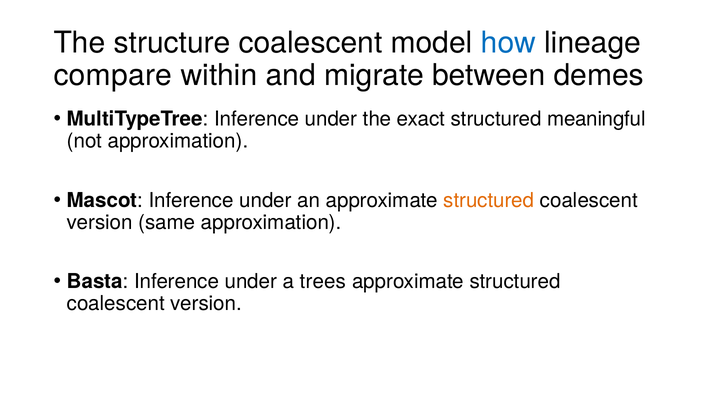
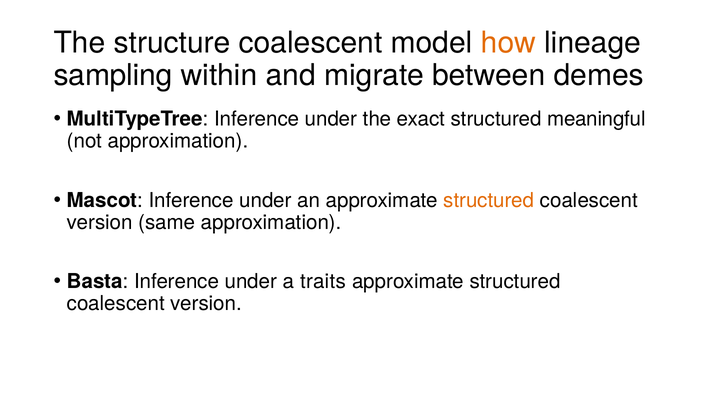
how colour: blue -> orange (508, 43)
compare: compare -> sampling (113, 75)
trees: trees -> traits (323, 281)
